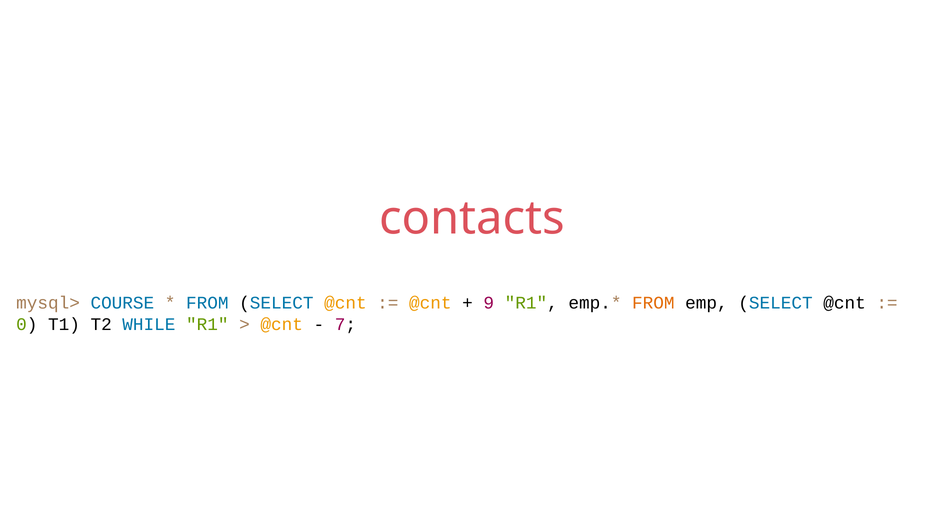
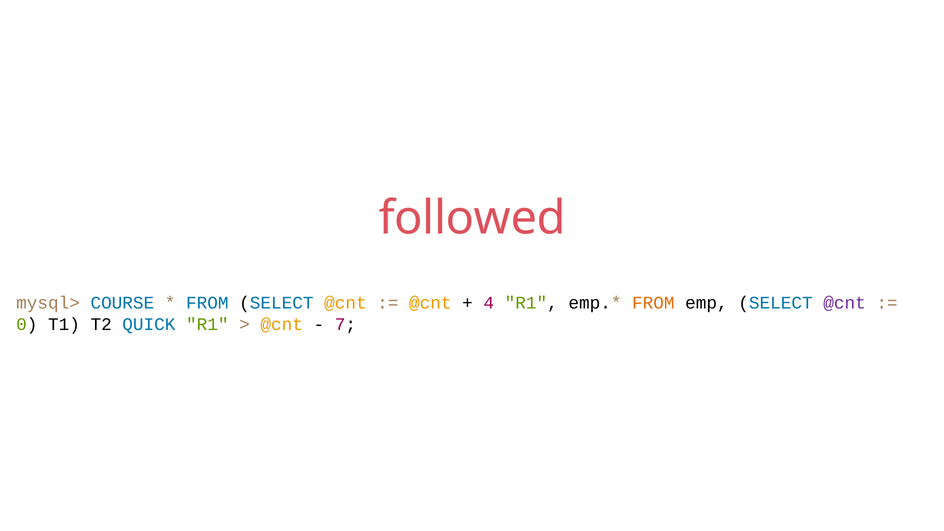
contacts: contacts -> followed (472, 218)
9: 9 -> 4 (489, 303)
@cnt colour: black -> purple (845, 303)
WHILE: WHILE -> QUICK (149, 324)
